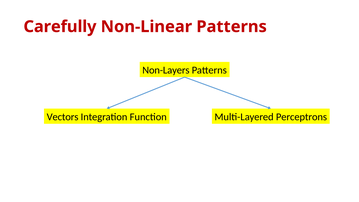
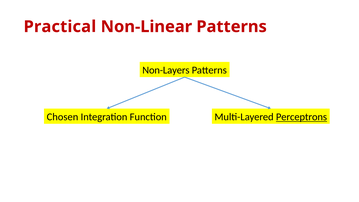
Carefully: Carefully -> Practical (60, 27)
Vectors: Vectors -> Chosen (62, 117)
Perceptrons underline: none -> present (301, 117)
